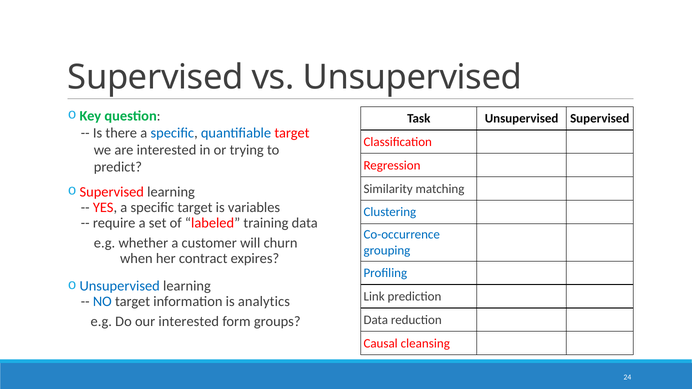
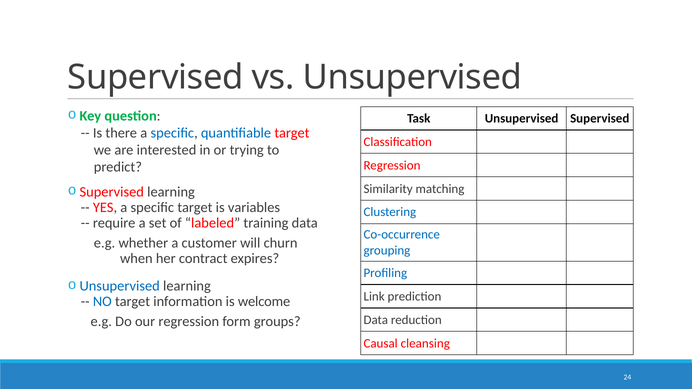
analytics: analytics -> welcome (264, 302)
our interested: interested -> regression (189, 322)
